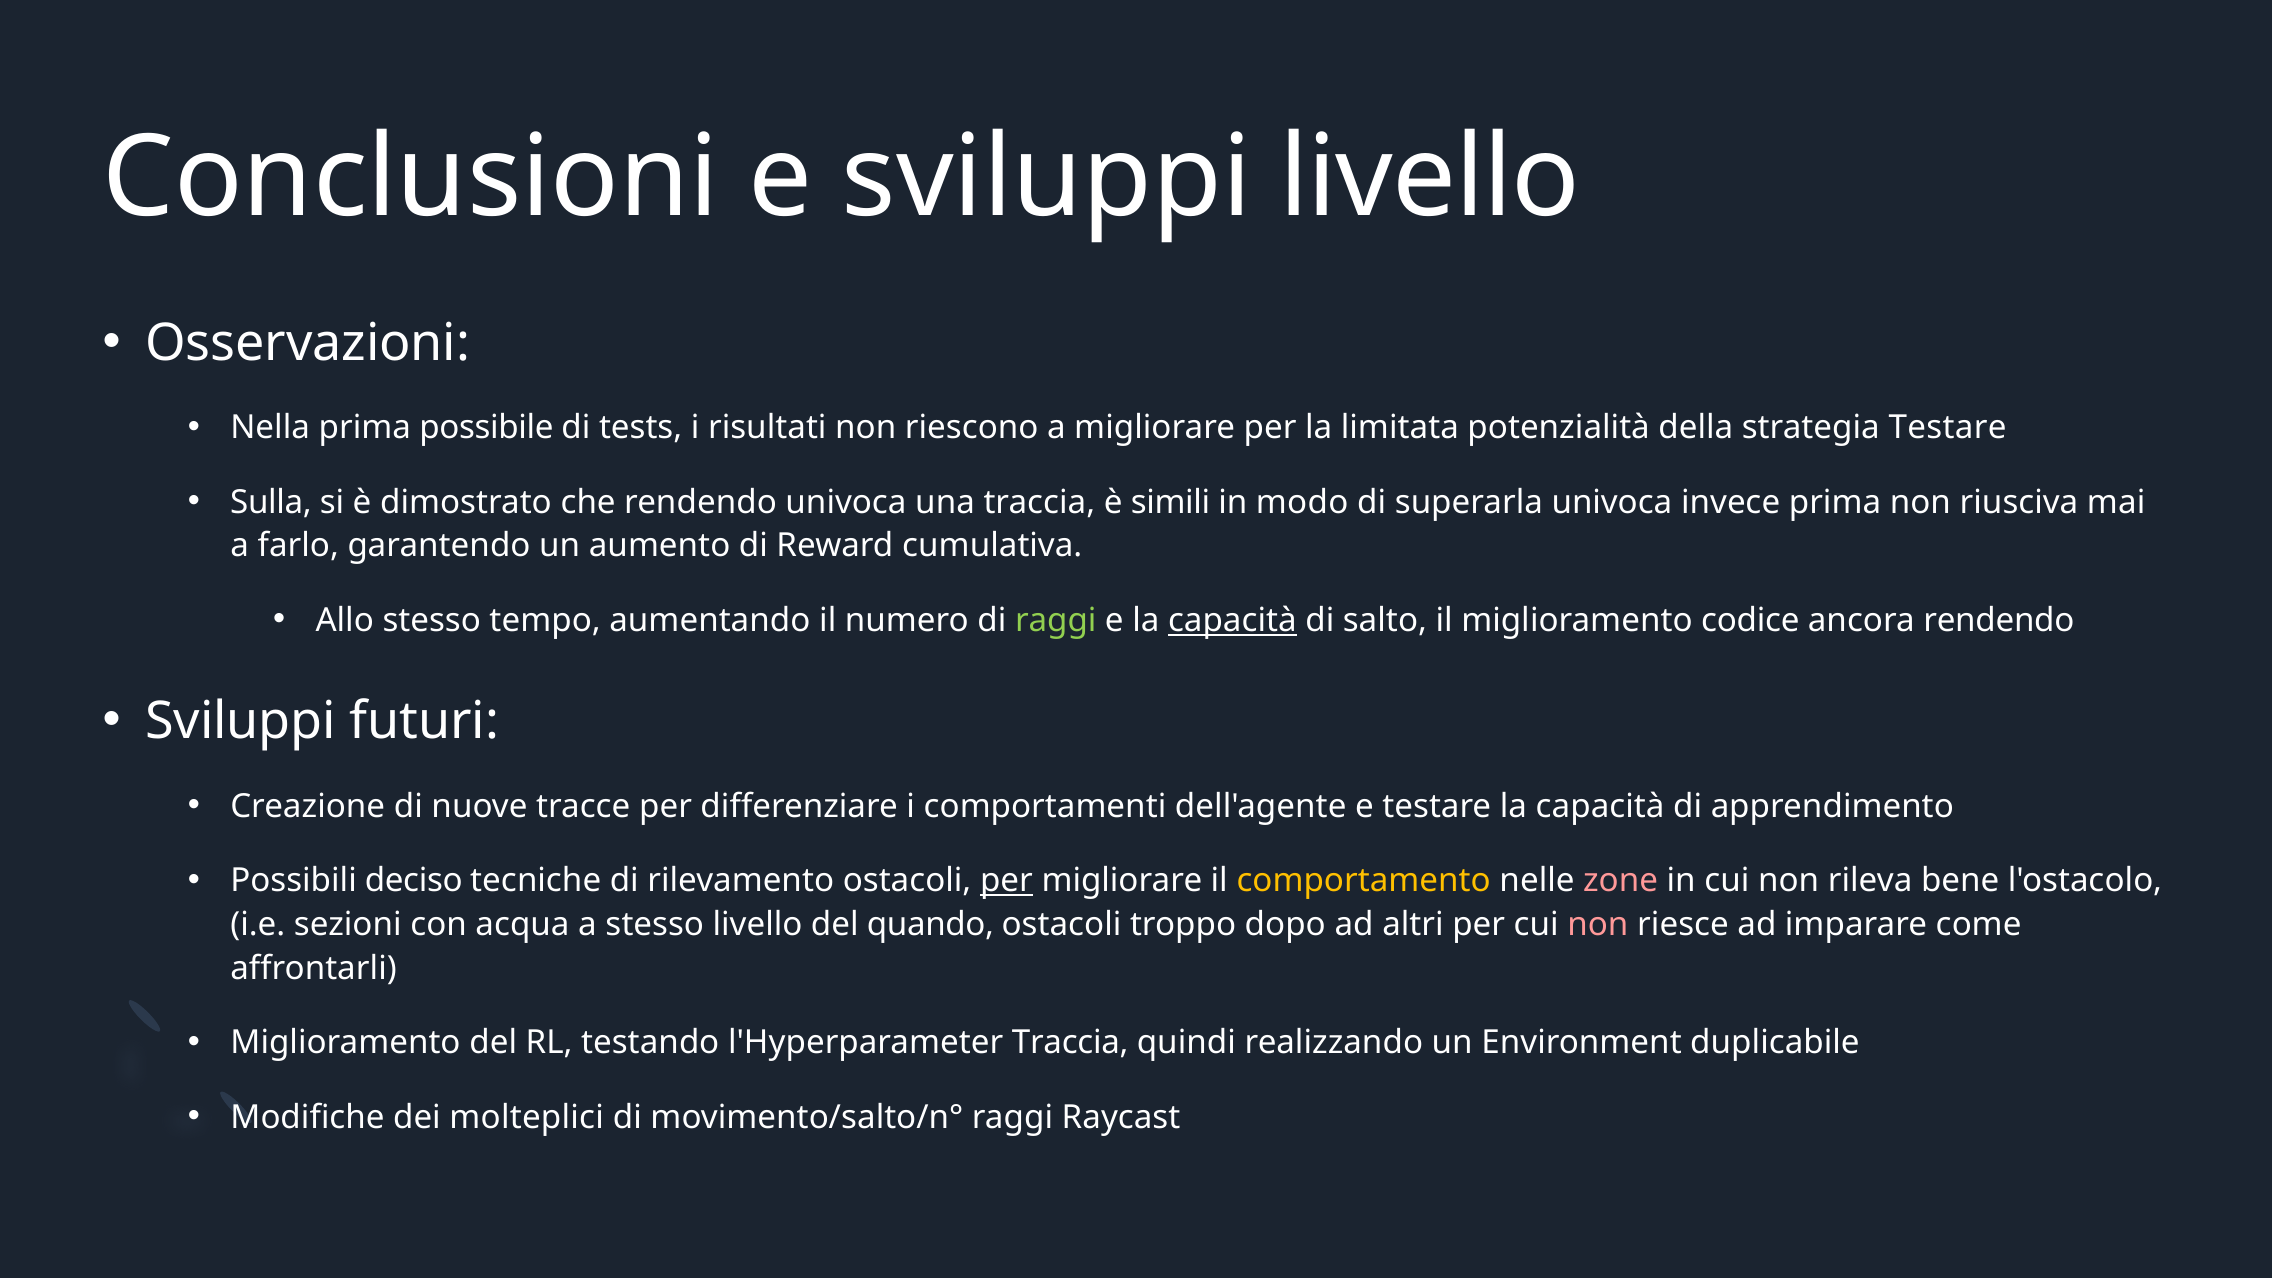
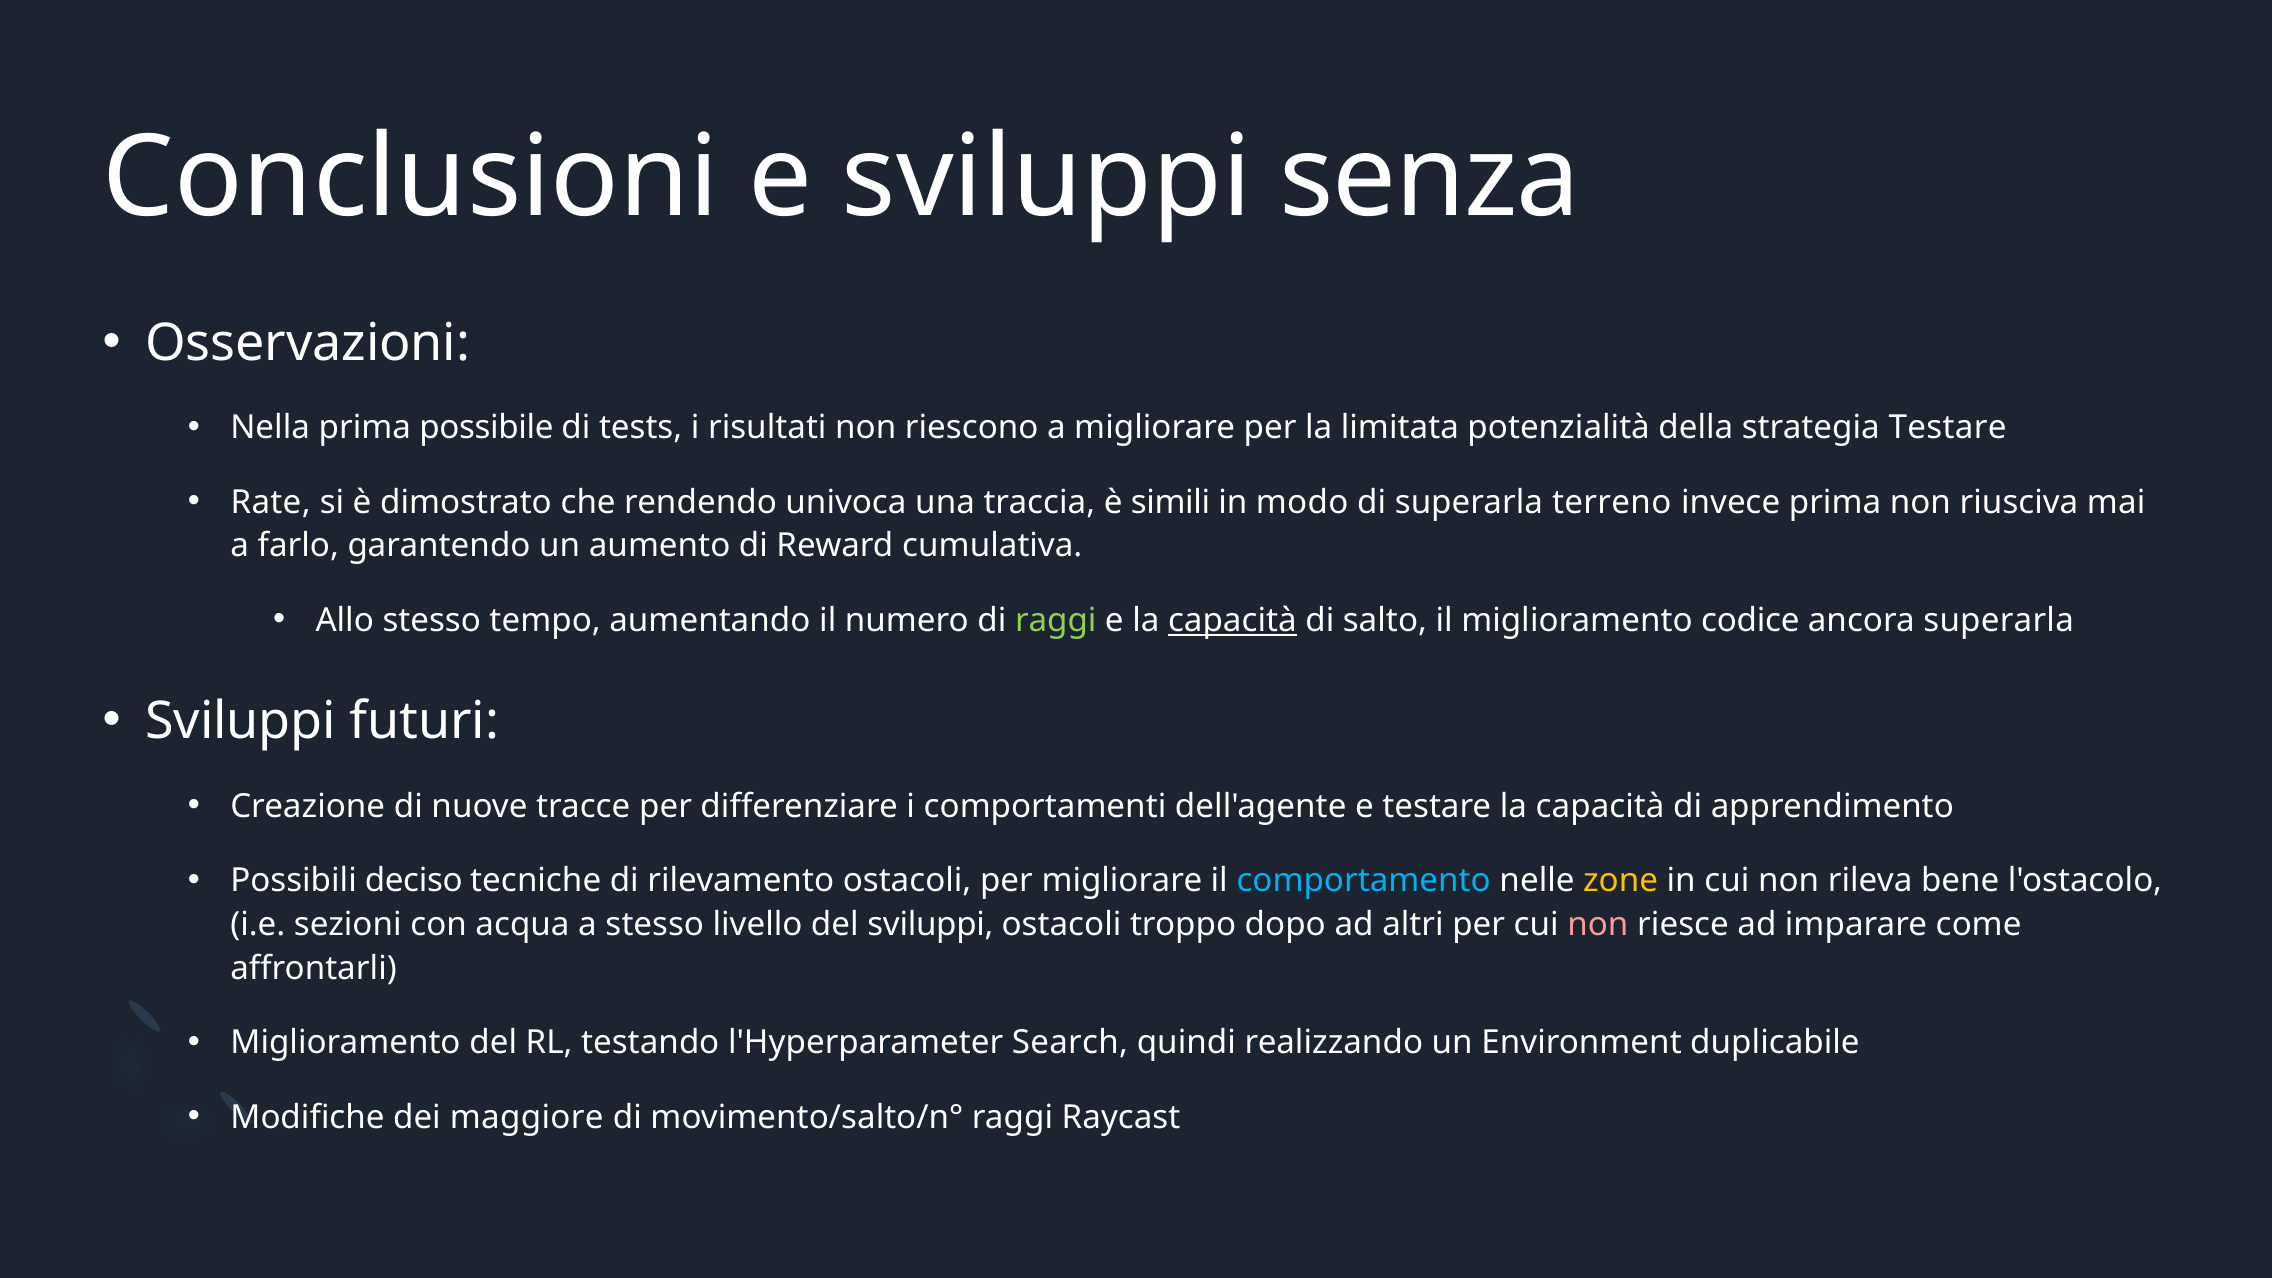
sviluppi livello: livello -> senza (1430, 178)
Sulla: Sulla -> Rate (271, 502)
superarla univoca: univoca -> terreno (1612, 502)
ancora rendendo: rendendo -> superarla (1999, 620)
per underline: present -> none (1006, 881)
comportamento colour: yellow -> light blue (1364, 881)
zone colour: pink -> yellow (1621, 881)
del quando: quando -> sviluppi (930, 924)
l'Hyperparameter Traccia: Traccia -> Search (1070, 1043)
molteplici: molteplici -> maggiore (527, 1117)
